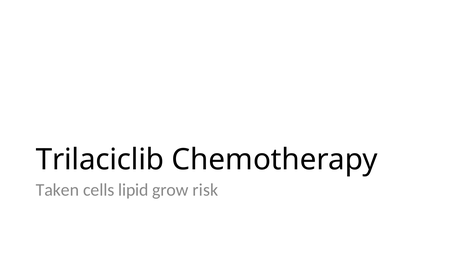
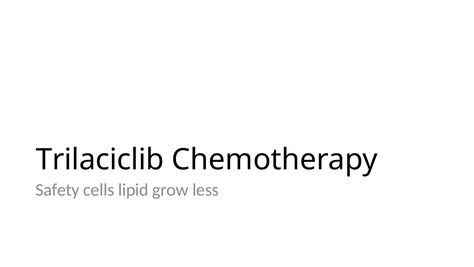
Taken: Taken -> Safety (58, 190)
risk: risk -> less (206, 190)
